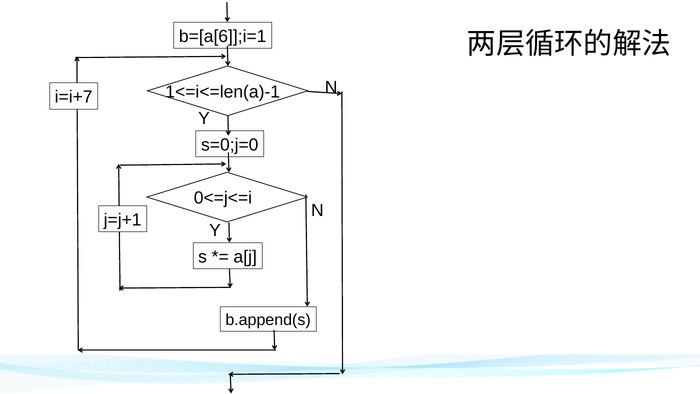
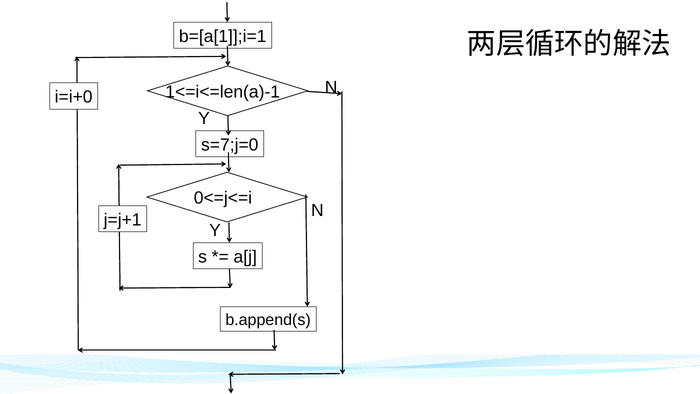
b=[a[6]];i=1: b=[a[6]];i=1 -> b=[a[1]];i=1 (223, 36)
i=i+7: i=i+7 -> i=i+0 (74, 97)
s=0;j=0: s=0;j=0 -> s=7;j=0 (230, 145)
